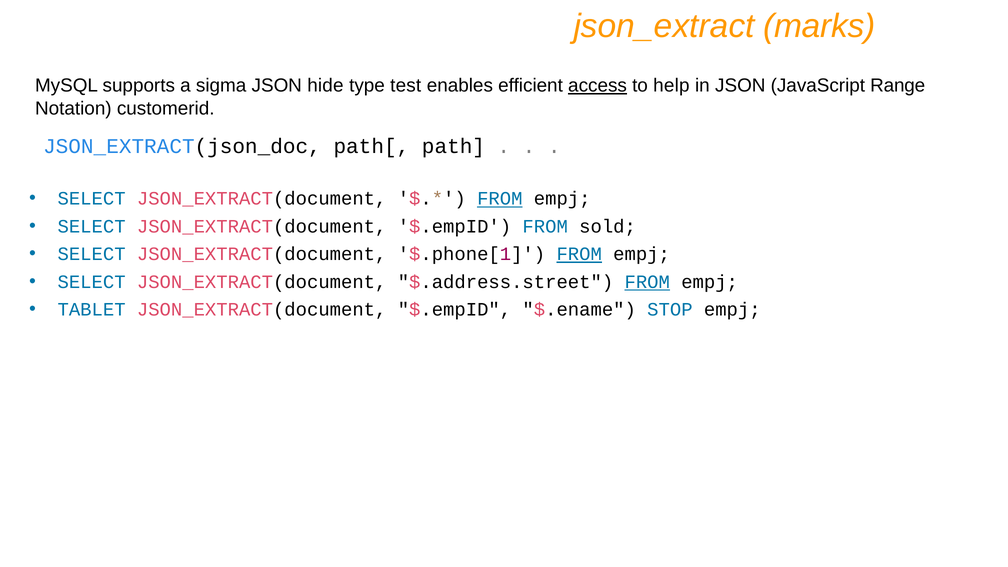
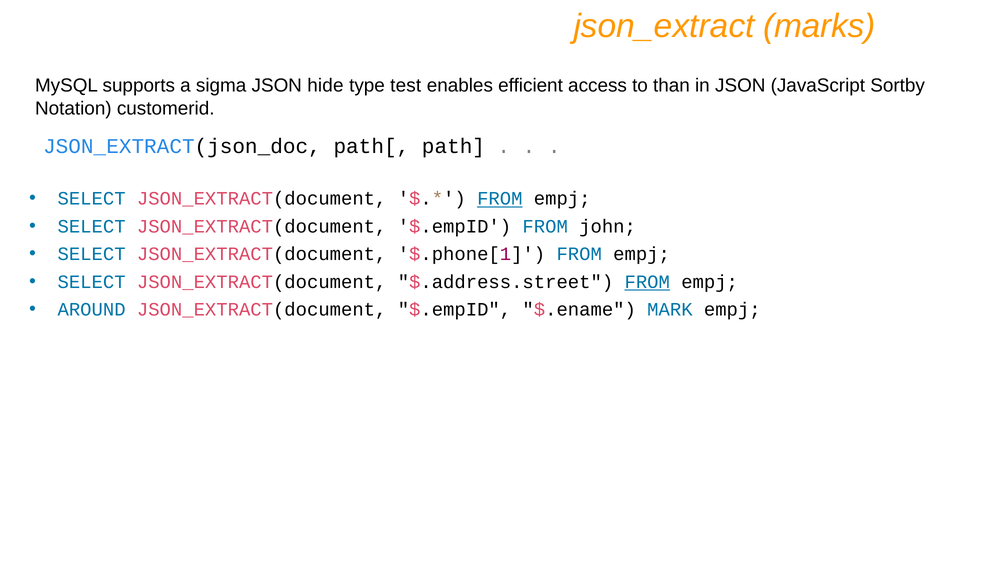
access underline: present -> none (598, 86)
help: help -> than (671, 86)
Range: Range -> Sortby (898, 86)
sold: sold -> john (608, 226)
FROM underline: present -> none (579, 254)
TABLET: TABLET -> AROUND (92, 310)
STOP: STOP -> MARK (670, 310)
